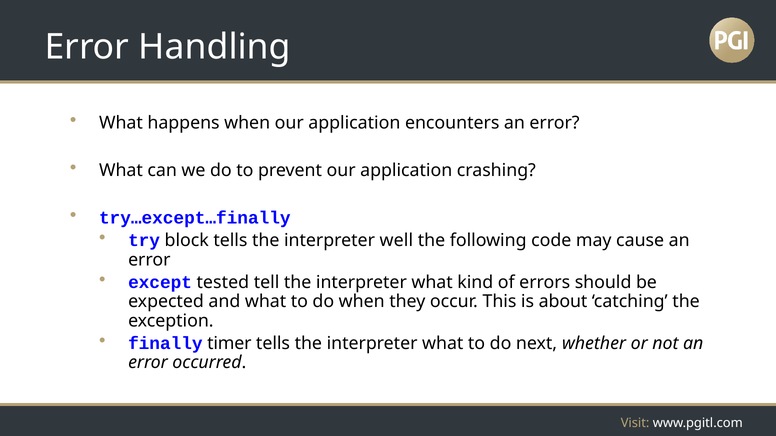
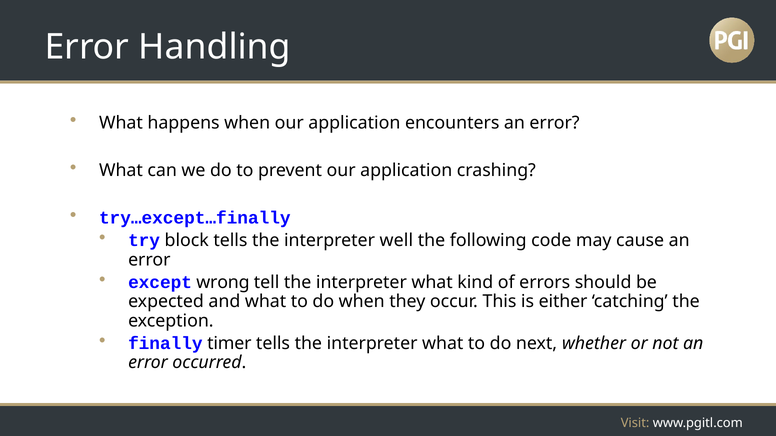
tested: tested -> wrong (223, 283)
about: about -> either (563, 302)
